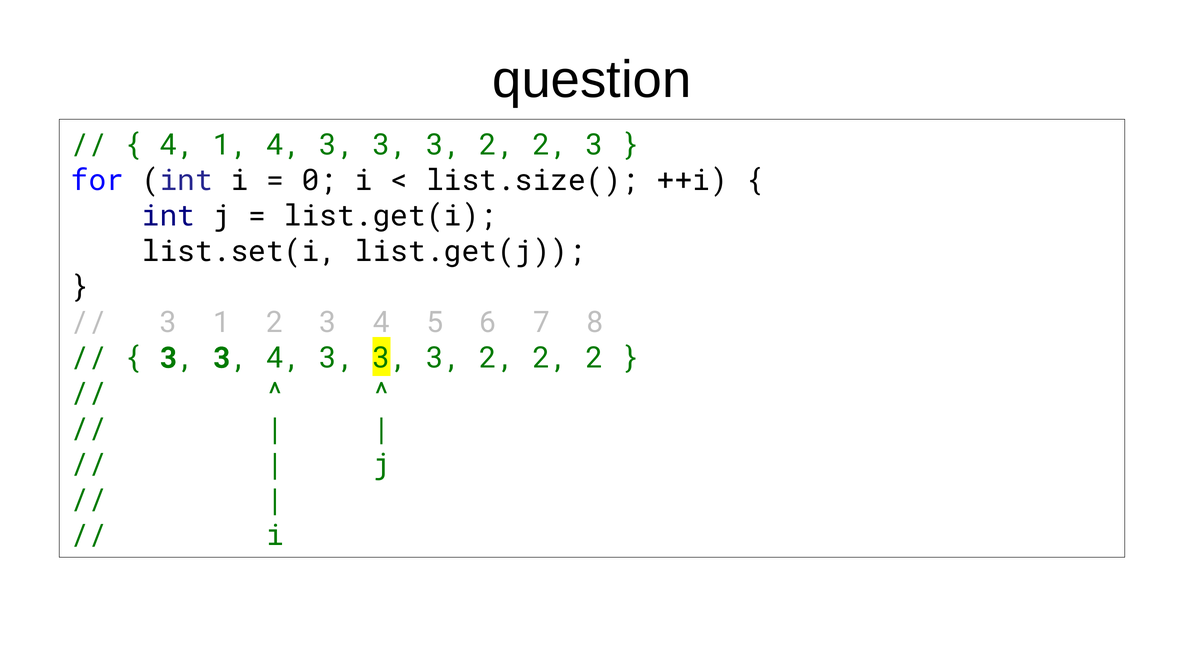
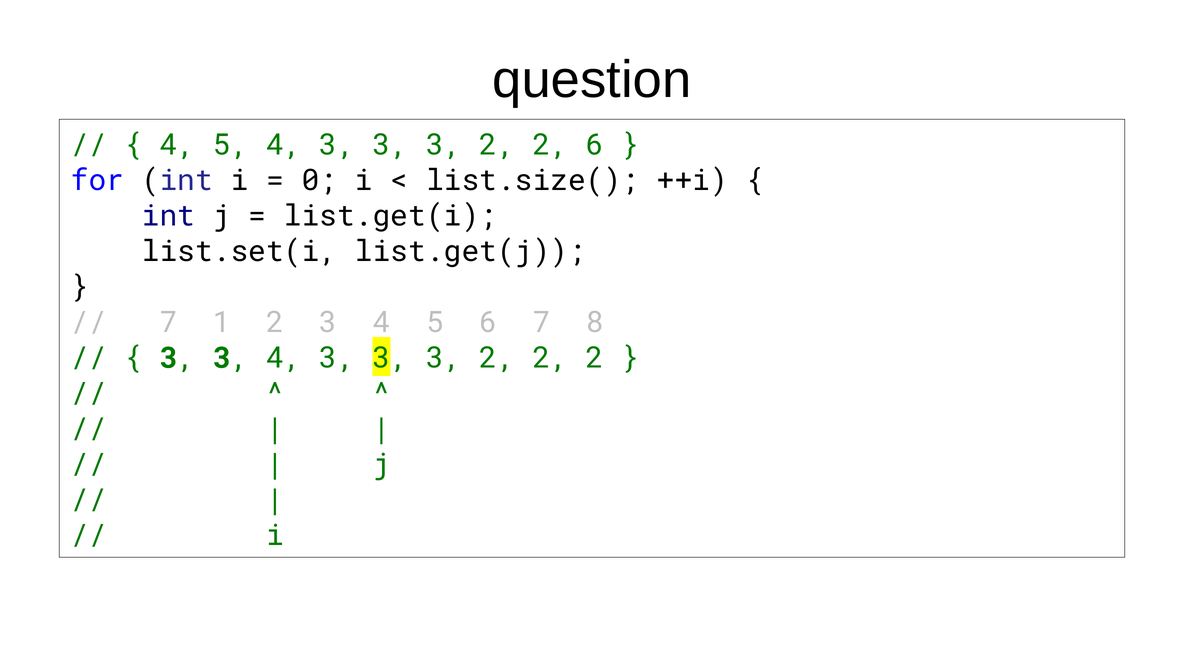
1: 1 -> 5 (231, 145)
2 2 3: 3 -> 6 (595, 145)
3: 3 -> 7 (168, 323)
